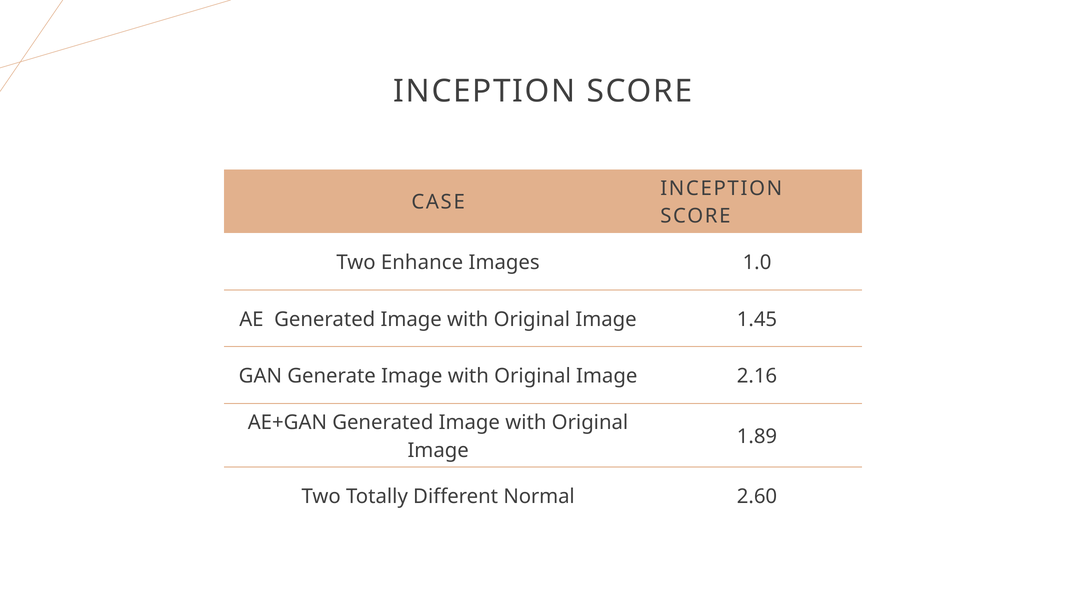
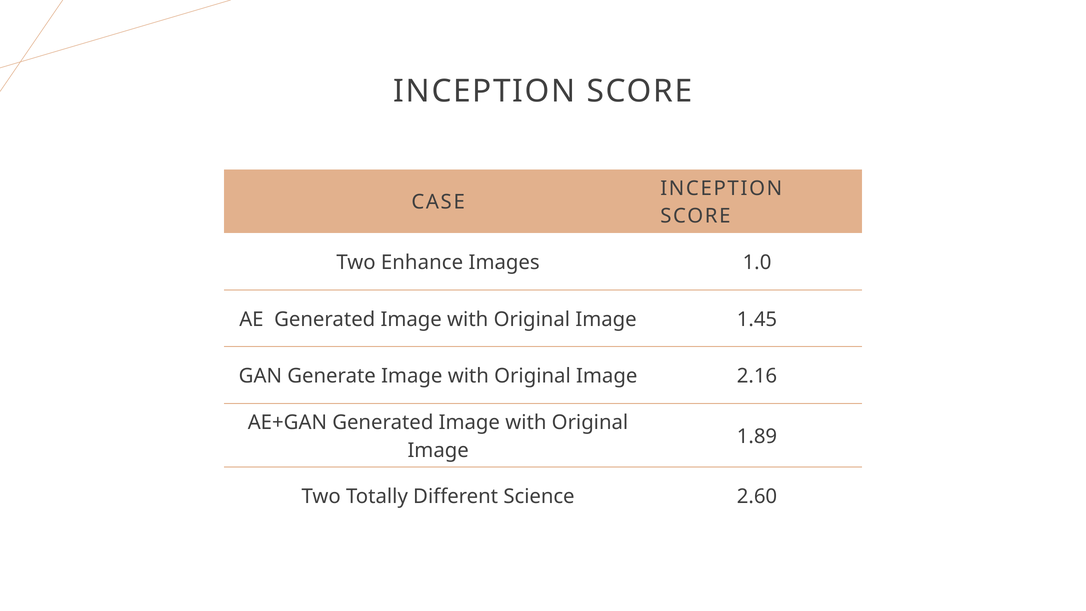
Normal: Normal -> Science (539, 497)
